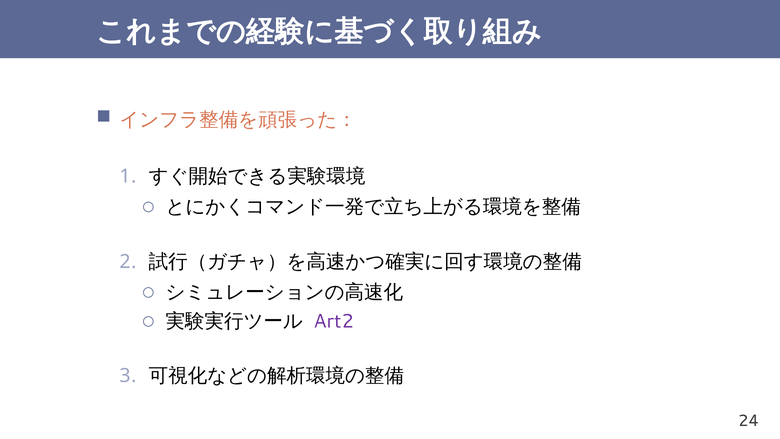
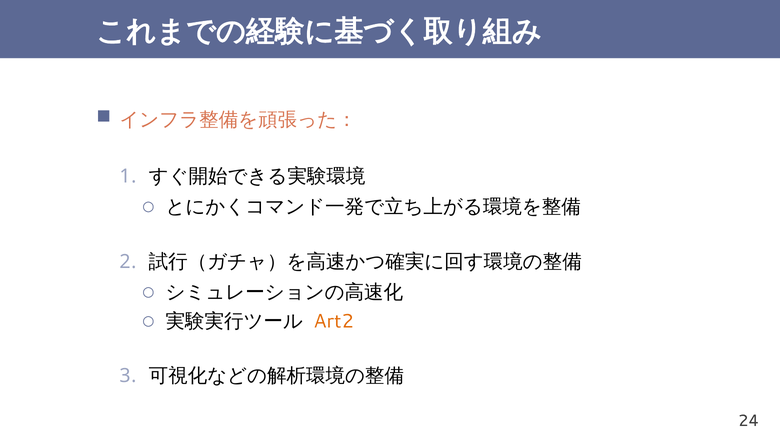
Art2 colour: purple -> orange (334, 321)
